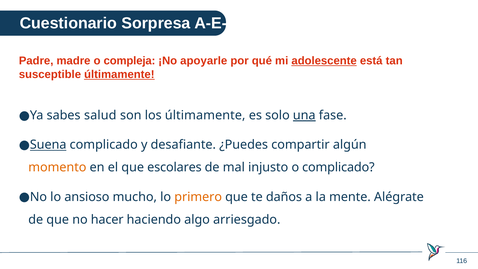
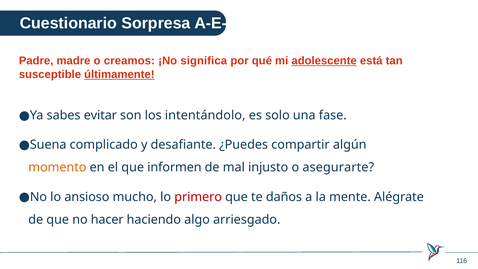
compleja: compleja -> creamos (129, 61)
apoyarle: apoyarle -> significa (204, 61)
salud: salud -> evitar (100, 115)
los últimamente: últimamente -> intentándolo (205, 115)
una underline: present -> none (304, 115)
Suena underline: present -> none (48, 145)
escolares: escolares -> informen (174, 167)
o complicado: complicado -> asegurarte (338, 167)
primero colour: orange -> red (198, 197)
